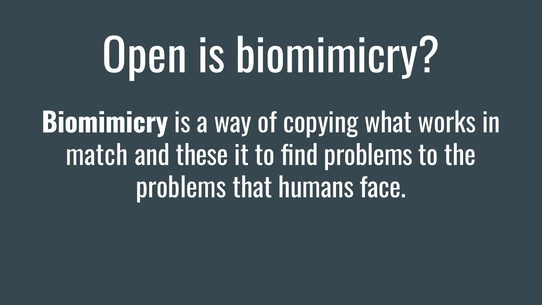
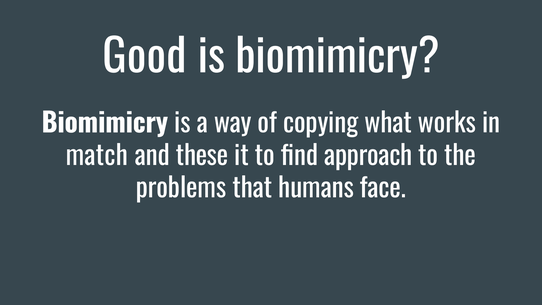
Open: Open -> Good (145, 58)
find problems: problems -> approach (368, 156)
